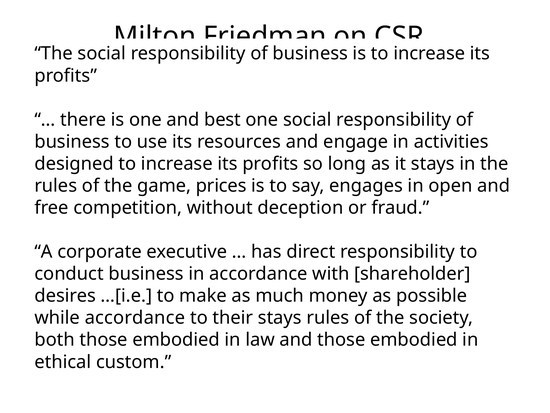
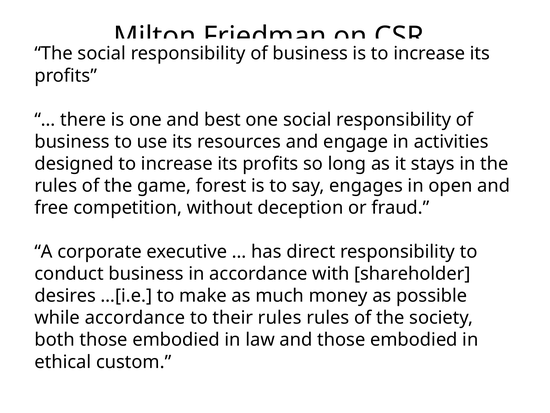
prices: prices -> forest (221, 186)
their stays: stays -> rules (280, 318)
